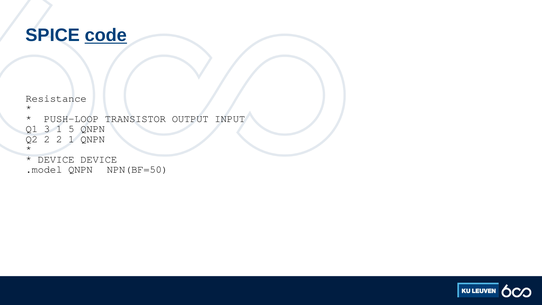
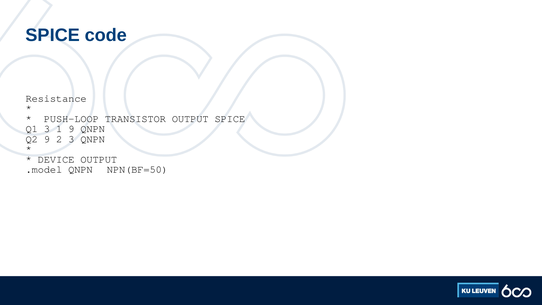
code underline: present -> none (106, 35)
OUTPUT INPUT: INPUT -> SPICE (230, 119)
1 5: 5 -> 9 (71, 129)
Q2 2: 2 -> 9 (47, 139)
2 1: 1 -> 3 (71, 139)
DEVICE DEVICE: DEVICE -> OUTPUT (99, 159)
